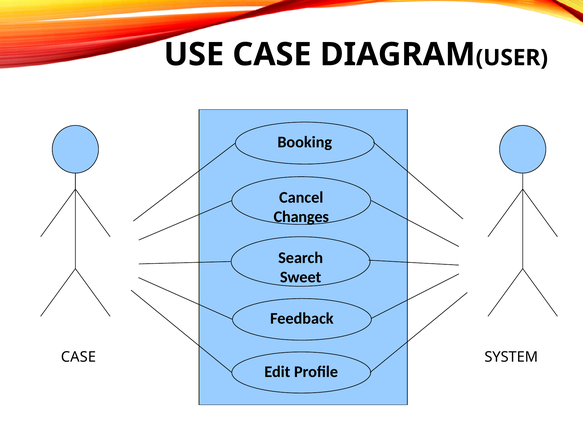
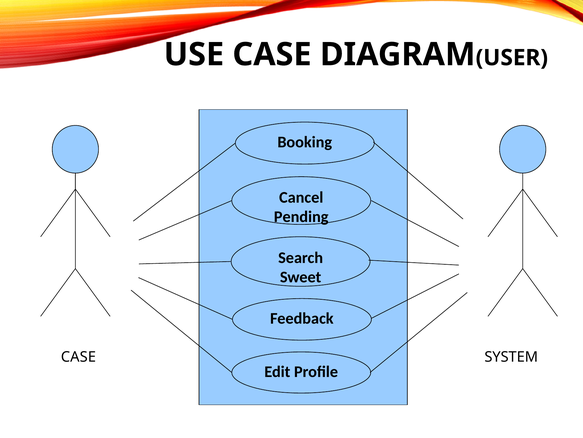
Changes: Changes -> Pending (301, 217)
